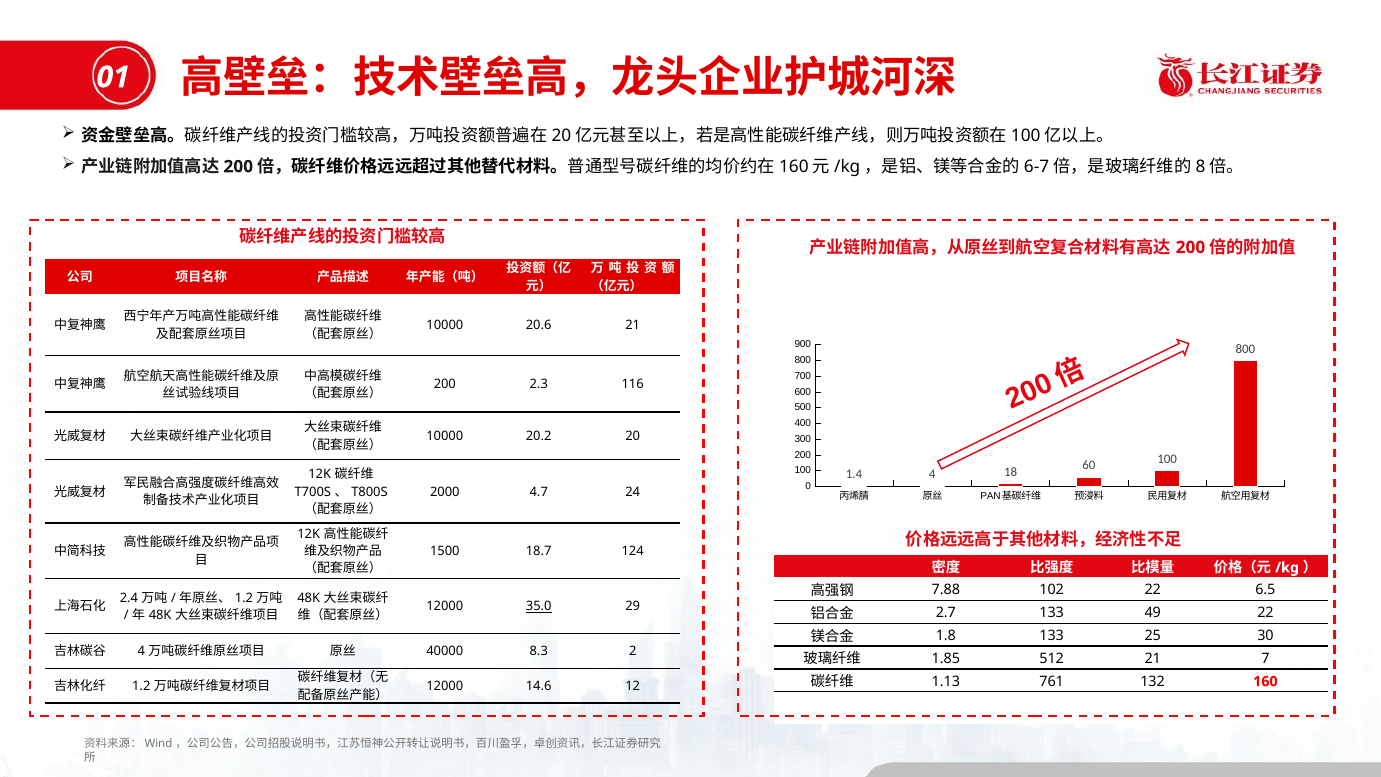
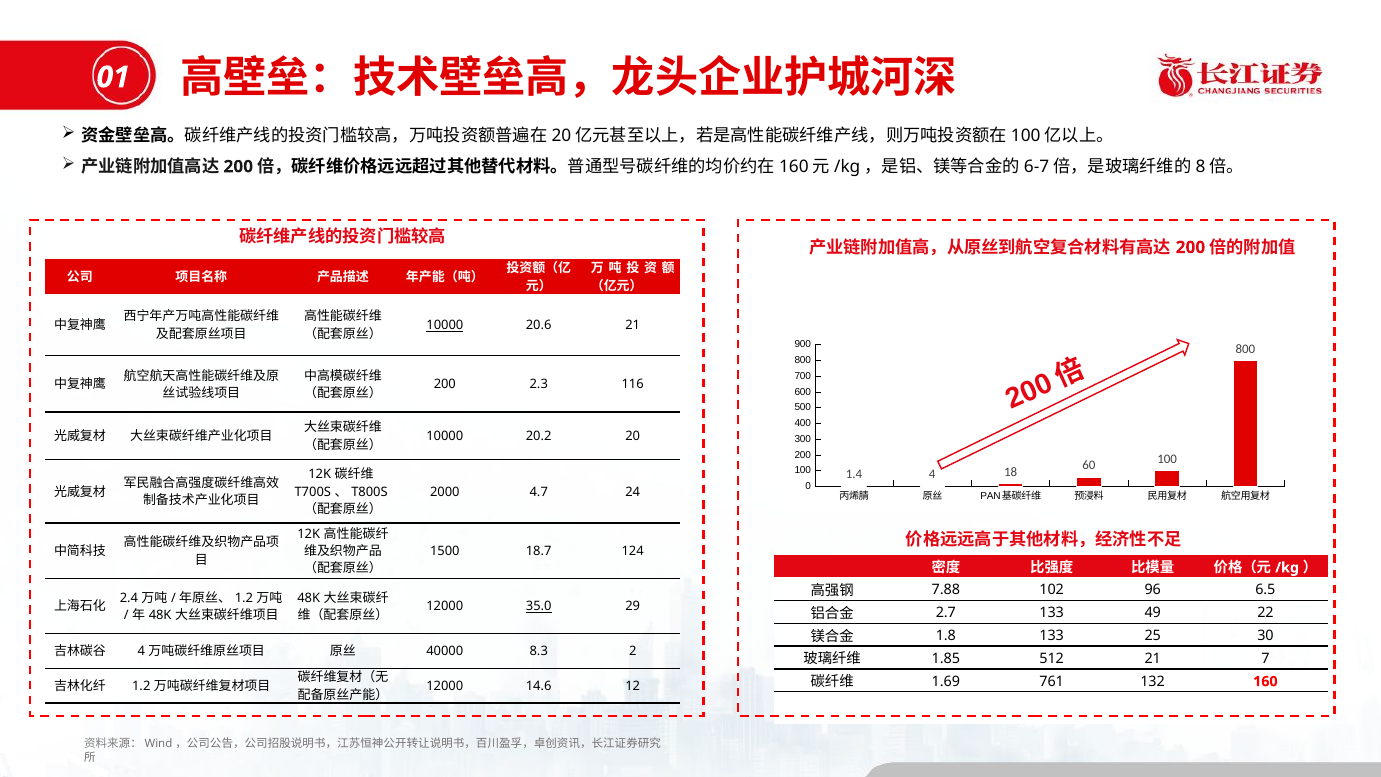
10000 underline: none -> present (445, 325)
102 22: 22 -> 96 (1153, 590)
1.13: 1.13 -> 1.69 (946, 681)
